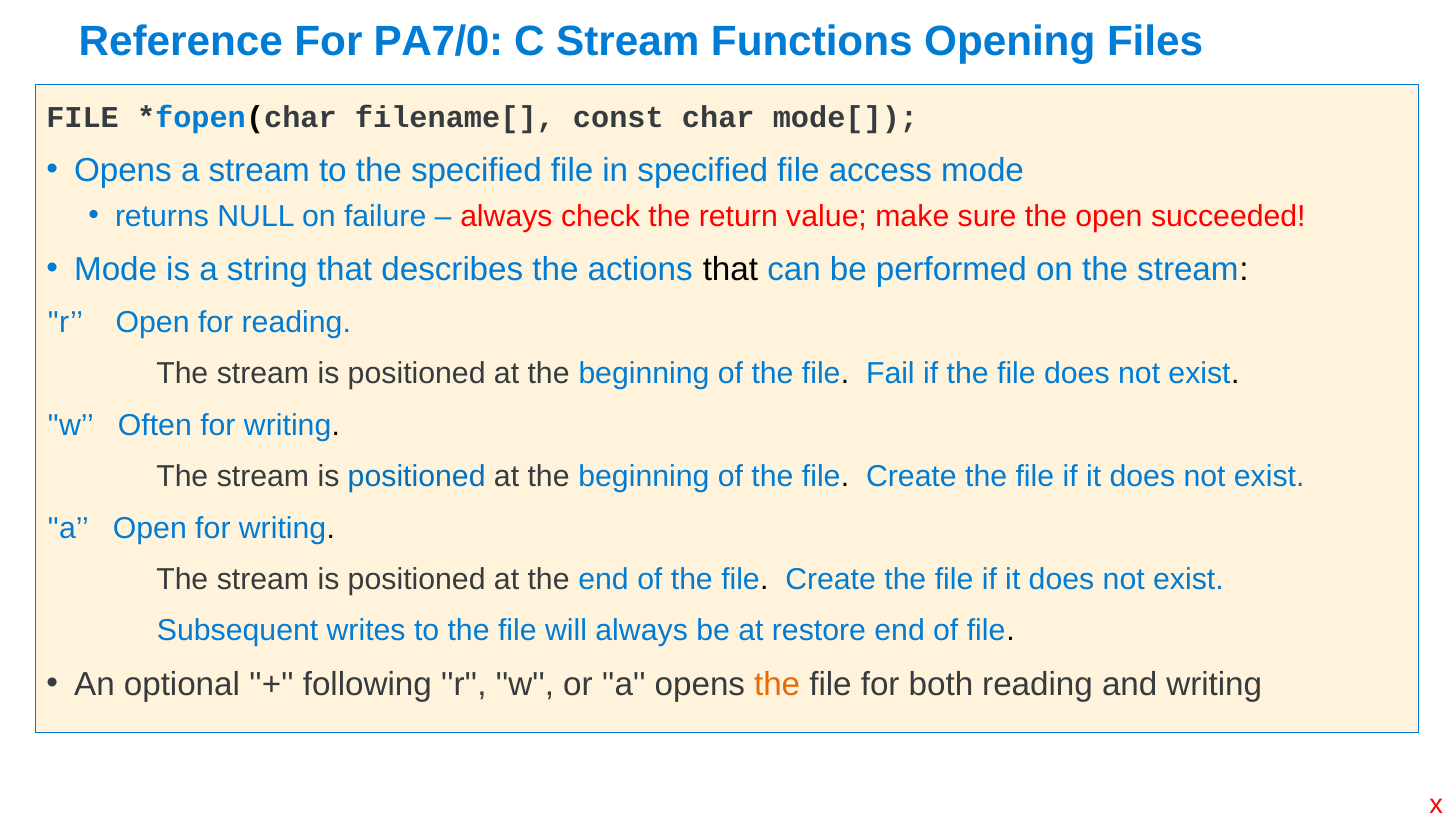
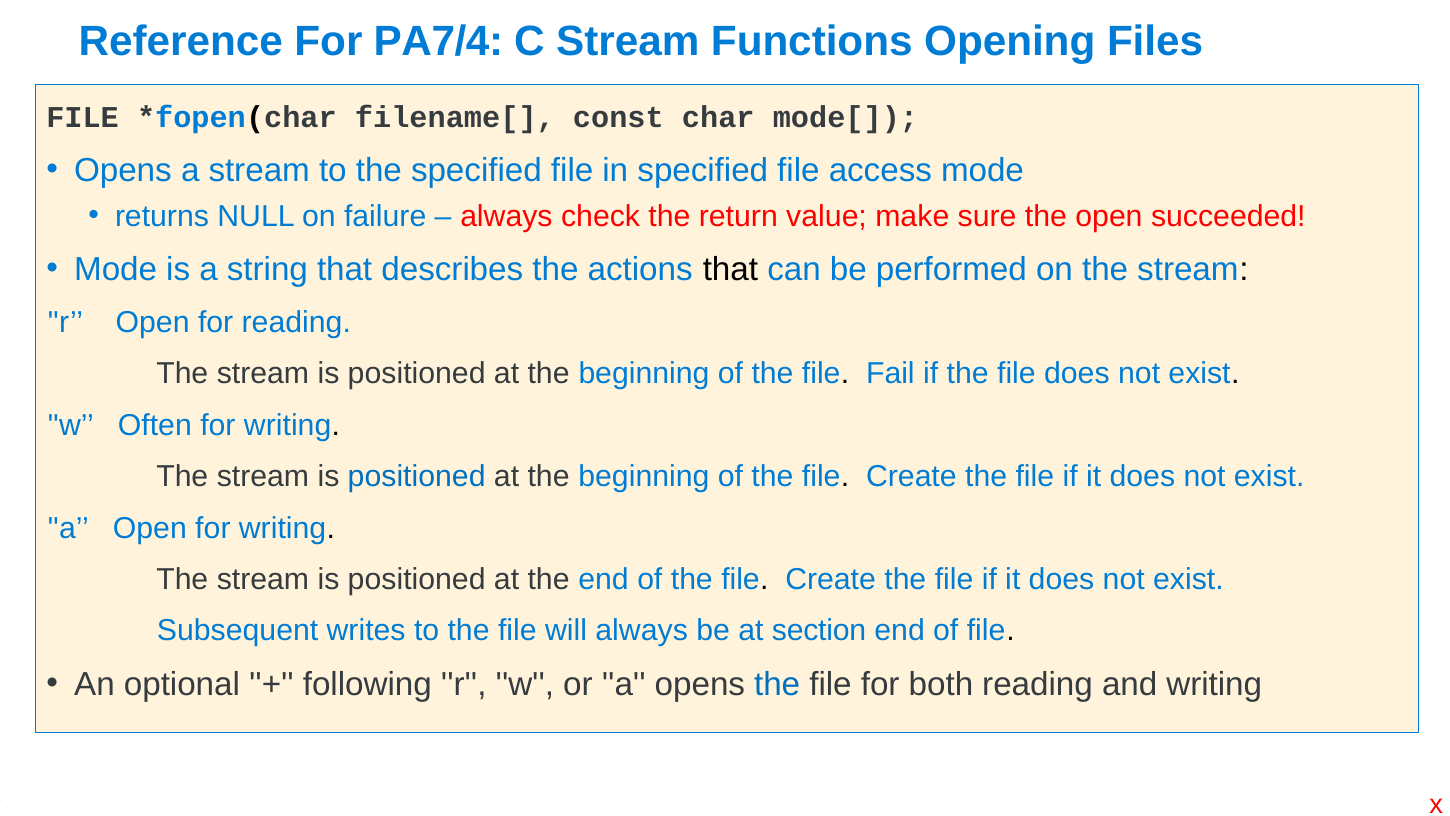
PA7/0: PA7/0 -> PA7/4 (438, 42)
restore: restore -> section (819, 631)
the colour: orange -> blue (777, 684)
